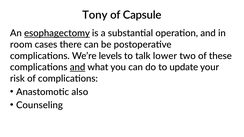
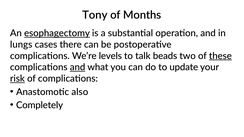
Capsule: Capsule -> Months (142, 15)
room: room -> lungs (21, 45)
lower: lower -> beads (165, 56)
these underline: none -> present (220, 56)
risk underline: none -> present (17, 79)
Counseling: Counseling -> Completely (40, 105)
